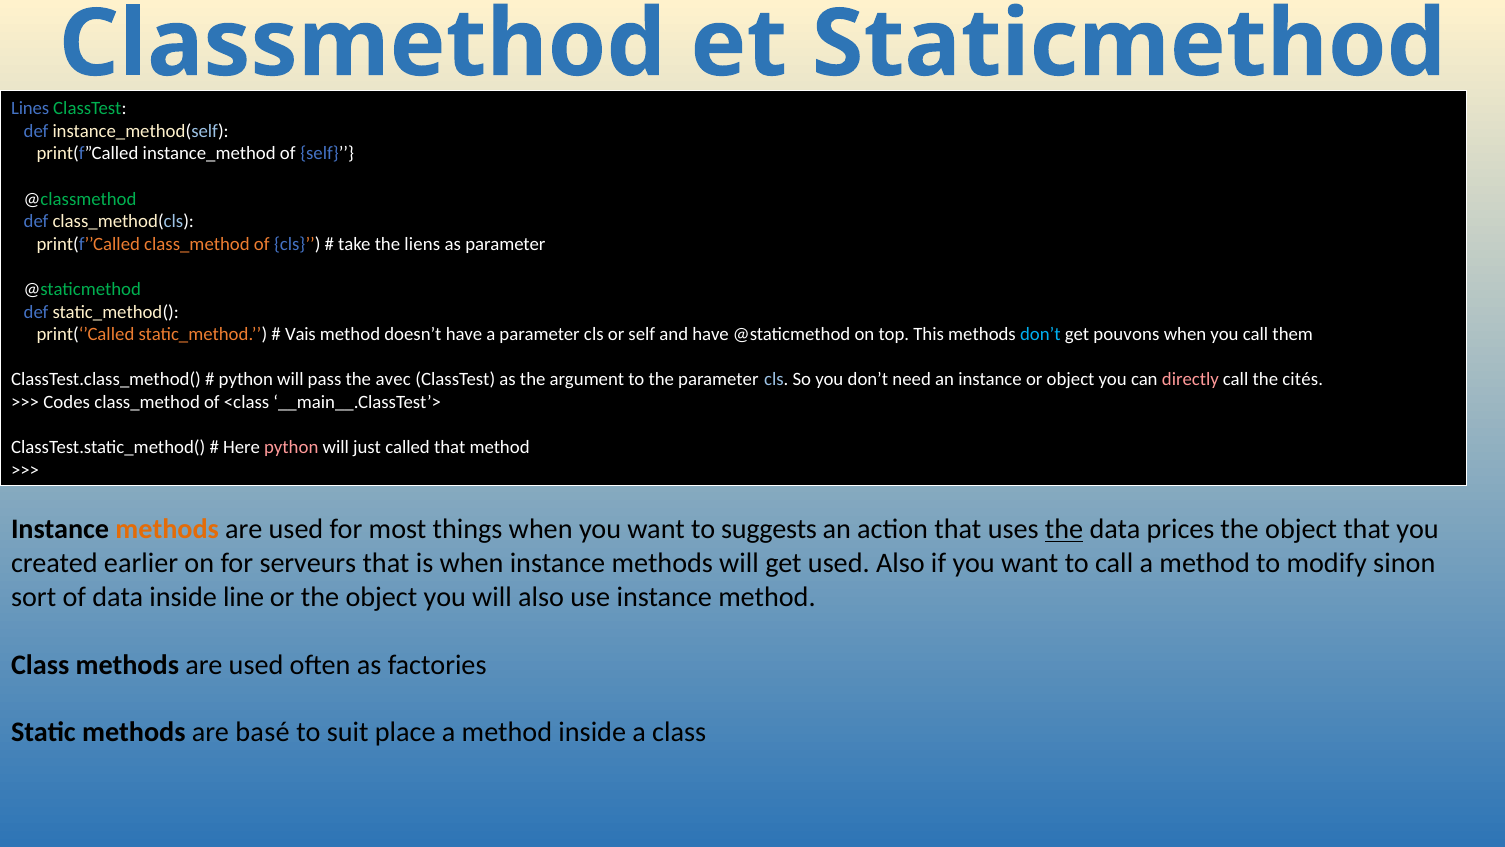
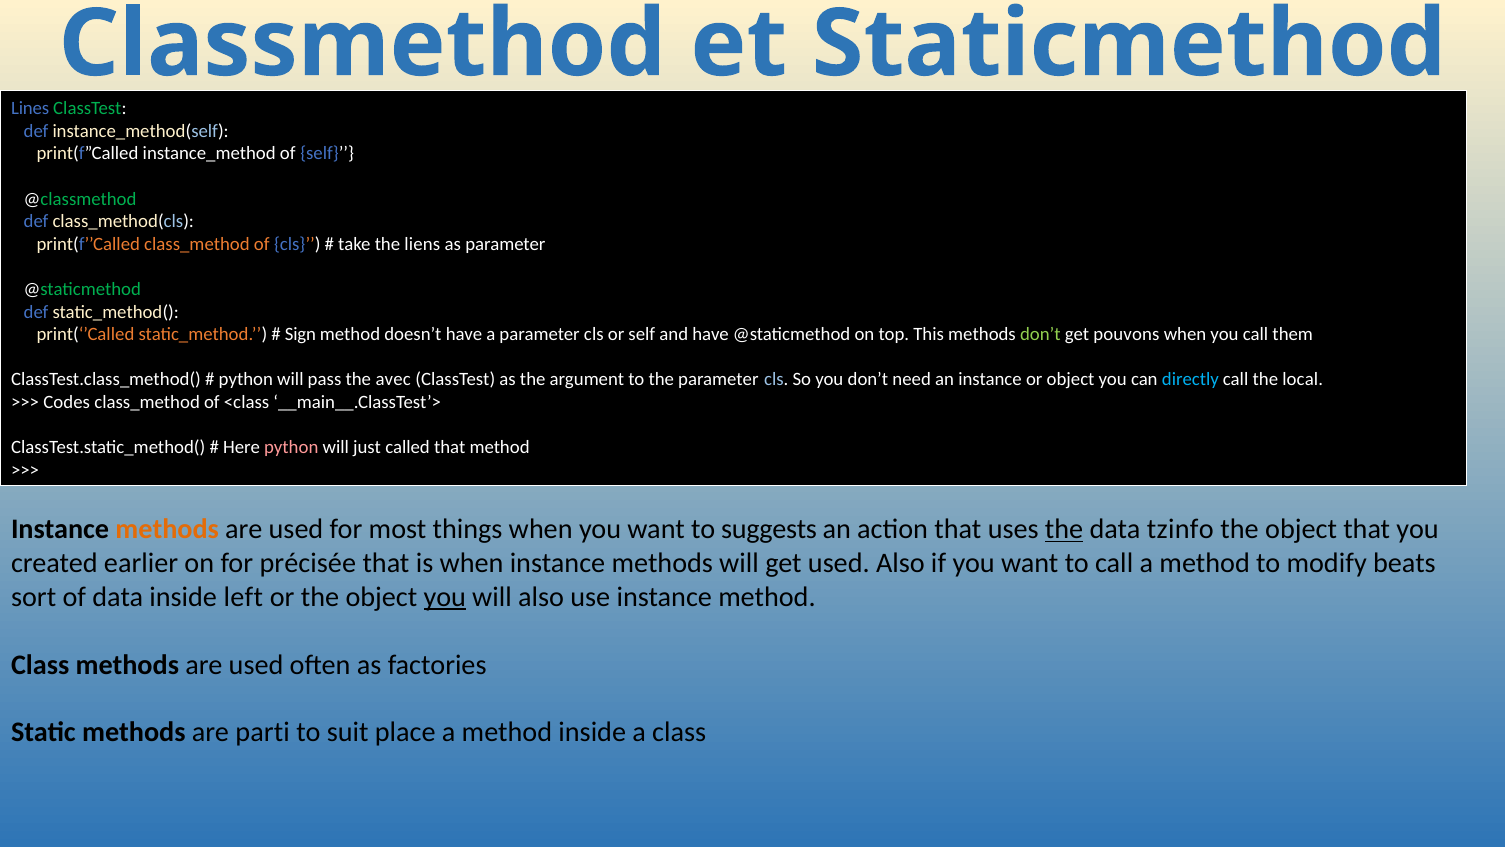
Vais: Vais -> Sign (300, 334)
don’t colour: light blue -> light green (1040, 334)
directly colour: pink -> light blue (1190, 379)
cités: cités -> local (1303, 379)
prices: prices -> tzinfo (1180, 529)
serveurs: serveurs -> précisée (308, 563)
sinon: sinon -> beats (1404, 563)
line: line -> left (243, 597)
you underline: none -> present (445, 597)
basé: basé -> parti (263, 732)
